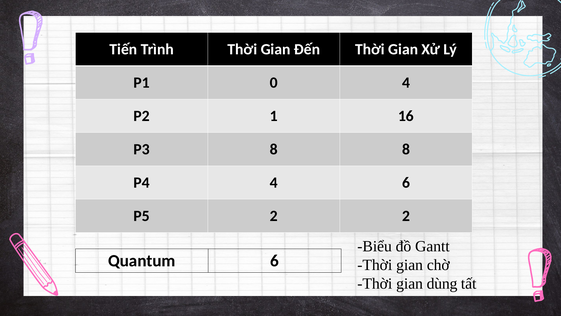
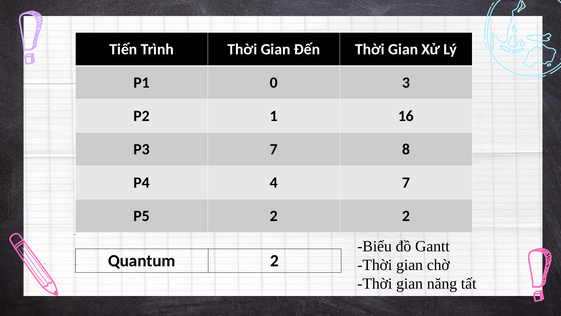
0 4: 4 -> 3 (406, 83)
P3 8: 8 -> 7 (274, 149)
4 6: 6 -> 7 (406, 183)
Quantum 6: 6 -> 2 (275, 260)
dùng: dùng -> năng (442, 283)
